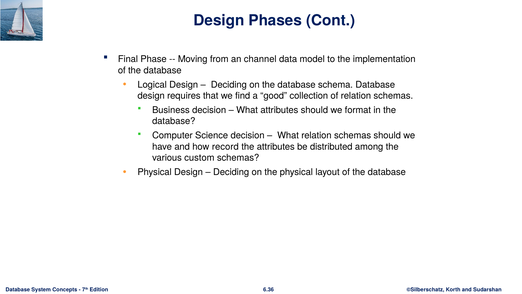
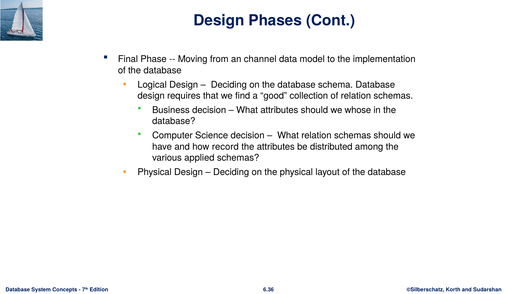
format: format -> whose (358, 110)
custom: custom -> applied (199, 158)
